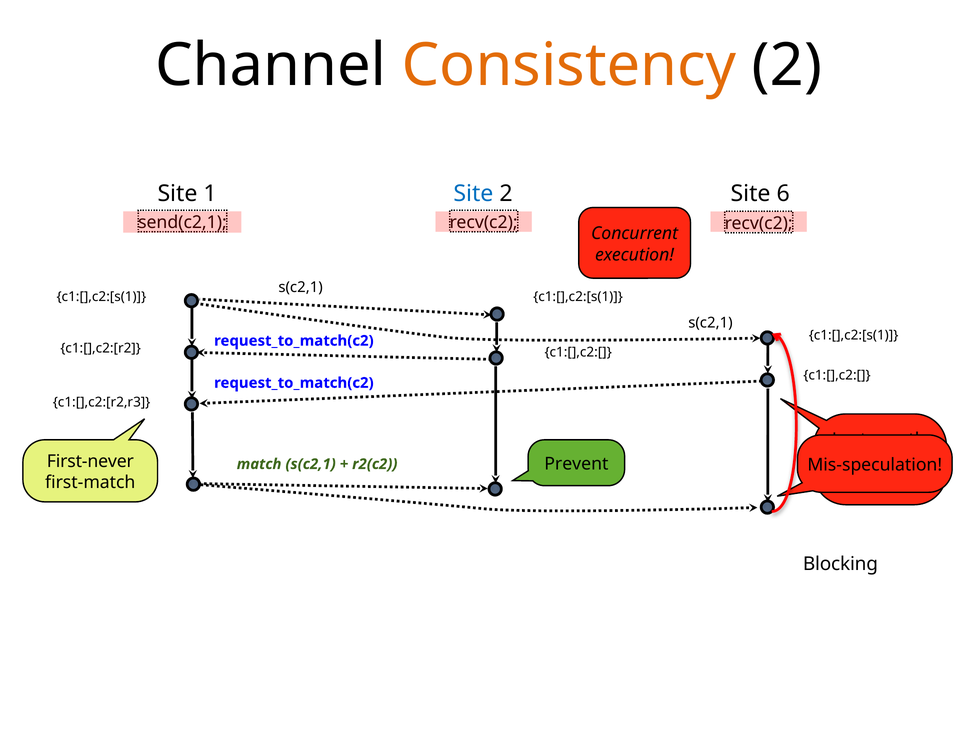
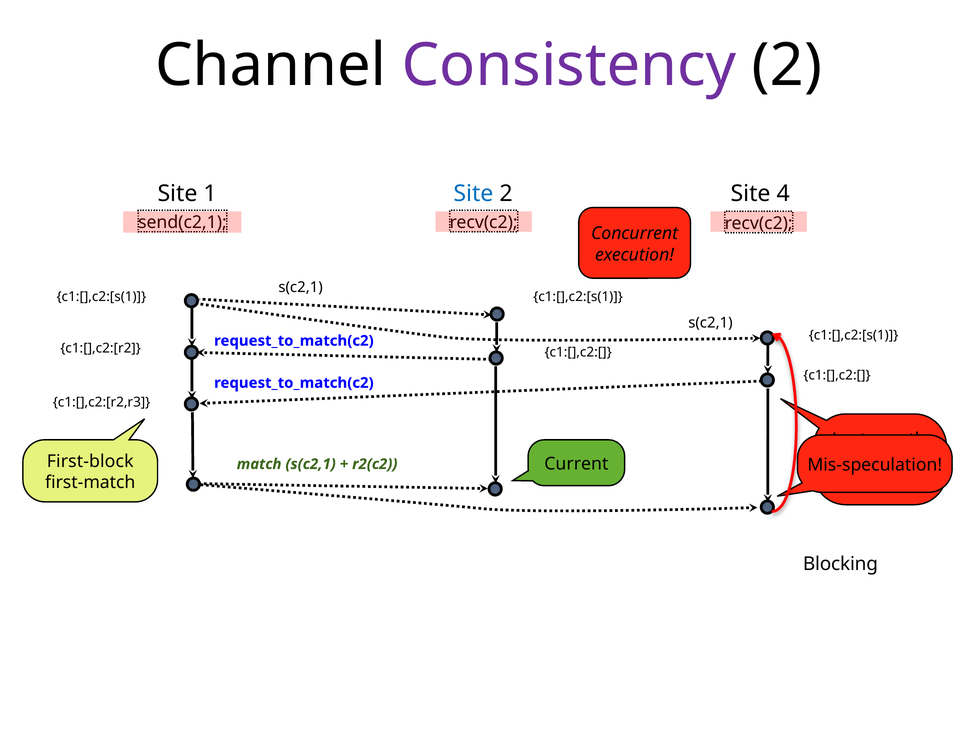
Consistency colour: orange -> purple (569, 65)
6: 6 -> 4 (783, 193)
First-never: First-never -> First-block (90, 461)
Prevent: Prevent -> Current (576, 464)
